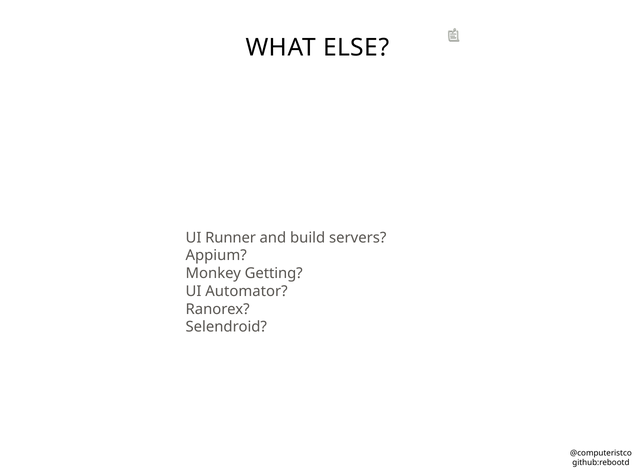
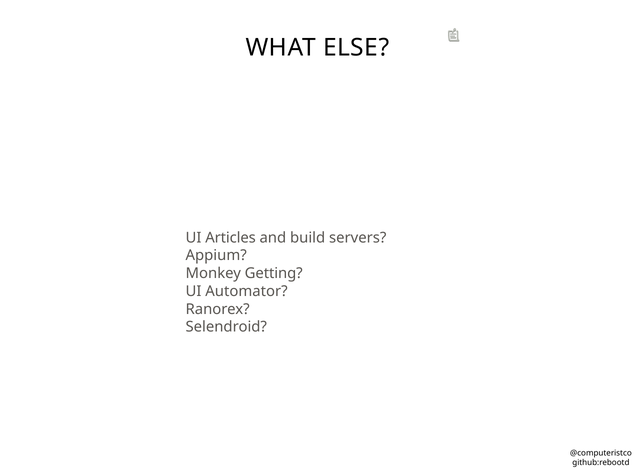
Runner: Runner -> Articles (231, 238)
